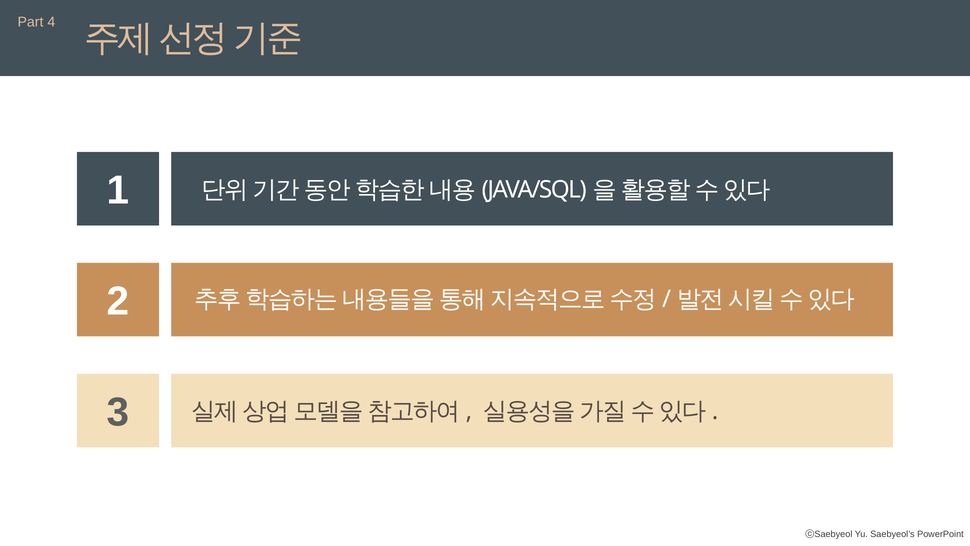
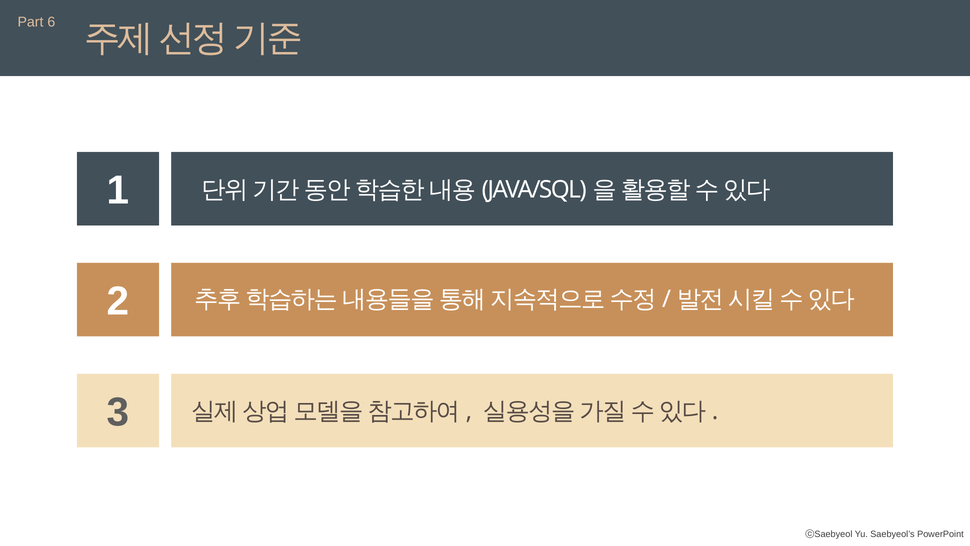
4: 4 -> 6 (51, 22)
